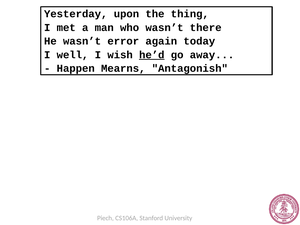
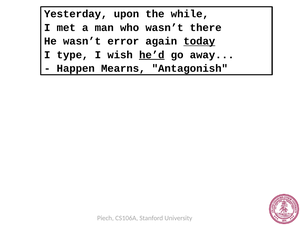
thing: thing -> while (190, 14)
today underline: none -> present (199, 41)
well: well -> type (73, 55)
